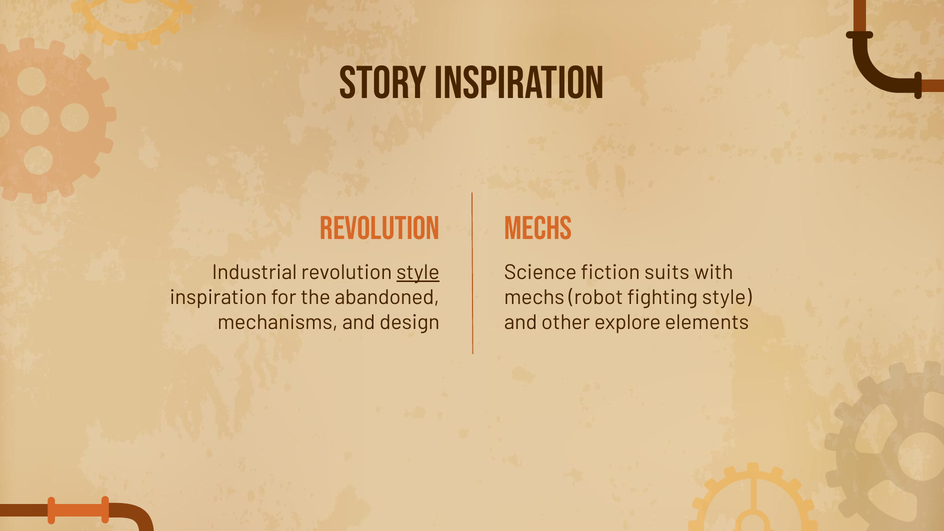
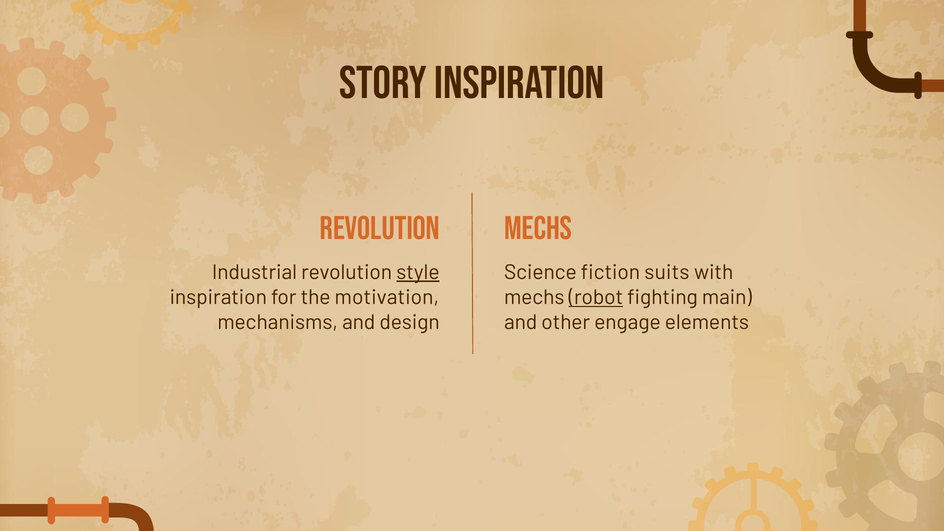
abandoned: abandoned -> motivation (387, 297)
robot underline: none -> present (596, 297)
fighting style: style -> main (727, 297)
explore: explore -> engage (627, 323)
